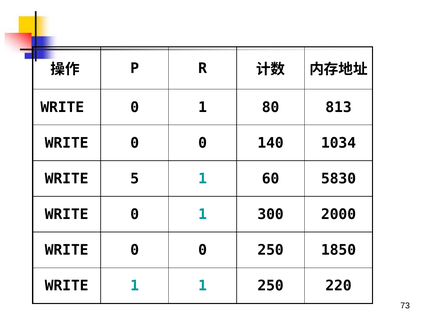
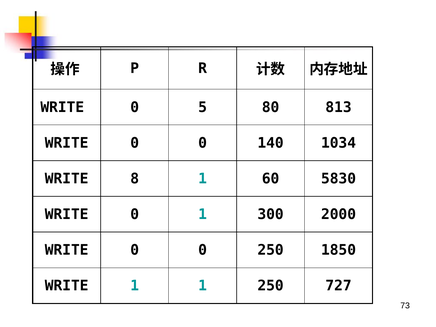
1: 1 -> 5 (203, 107)
5: 5 -> 8 (135, 179)
220: 220 -> 727 (339, 286)
